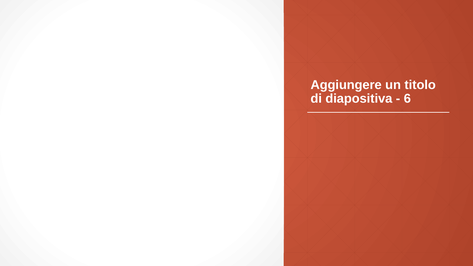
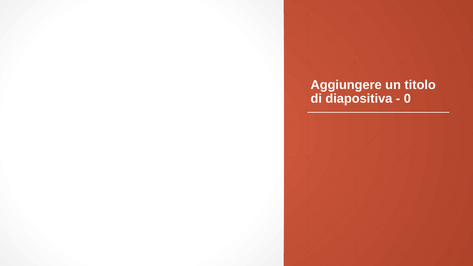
6: 6 -> 0 (407, 99)
